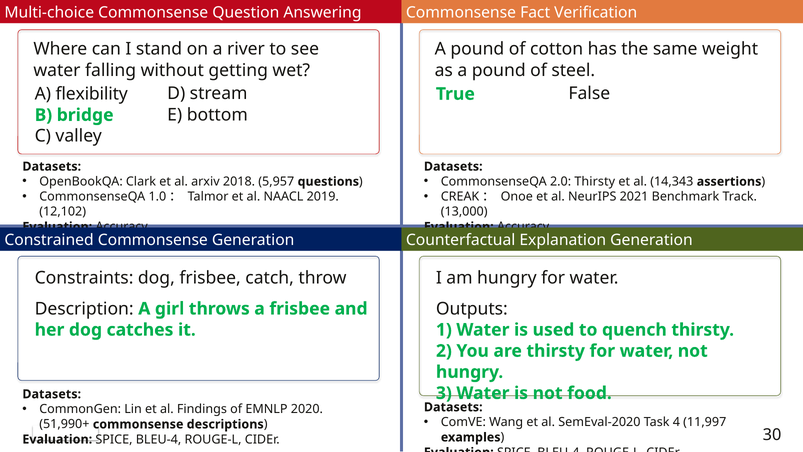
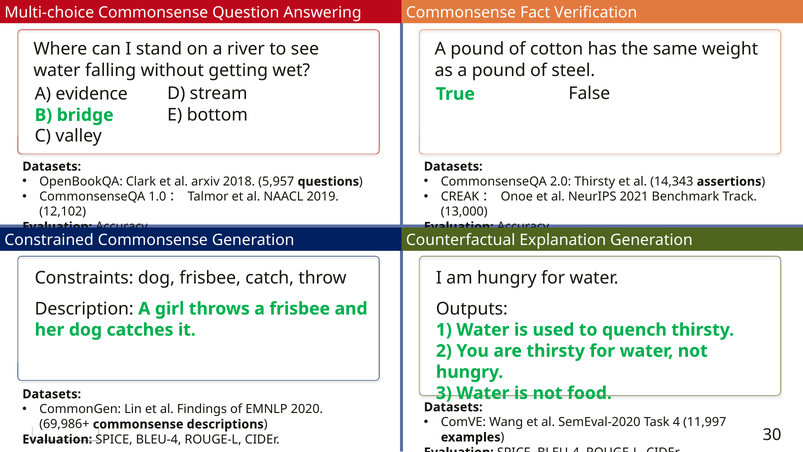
flexibility: flexibility -> evidence (92, 94)
51,990+: 51,990+ -> 69,986+ (64, 424)
